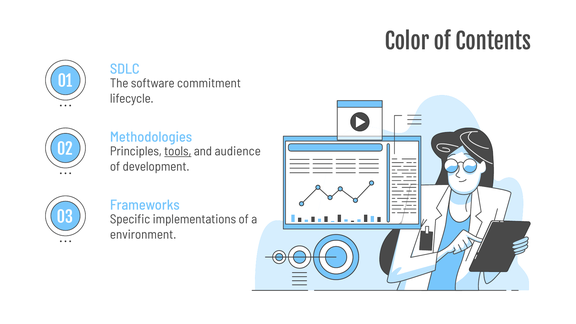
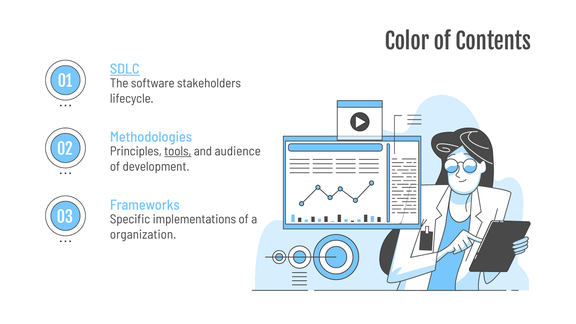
SDLC underline: none -> present (125, 69)
commitment: commitment -> stakeholders (209, 83)
environment: environment -> organization (143, 235)
